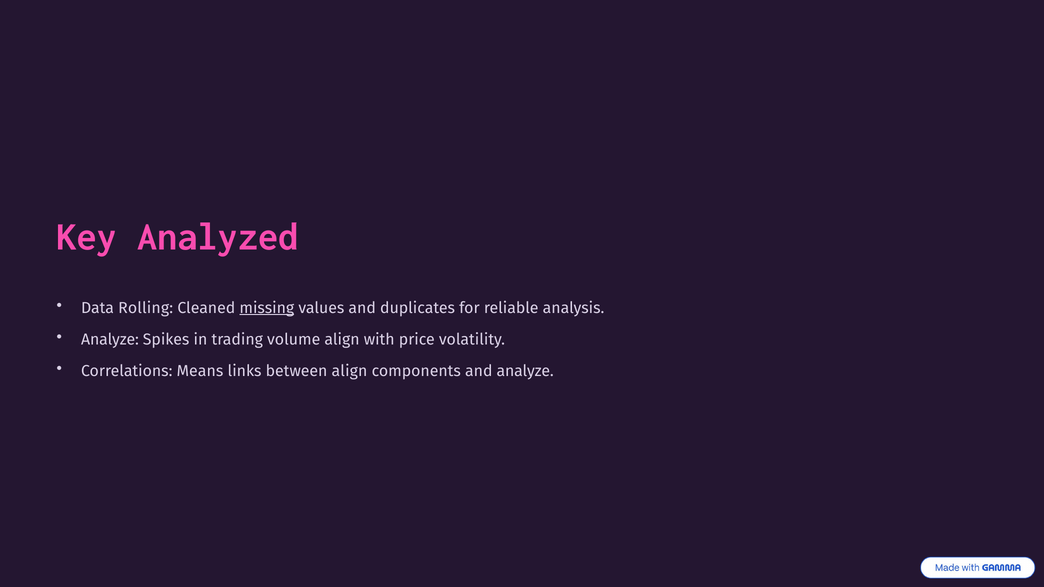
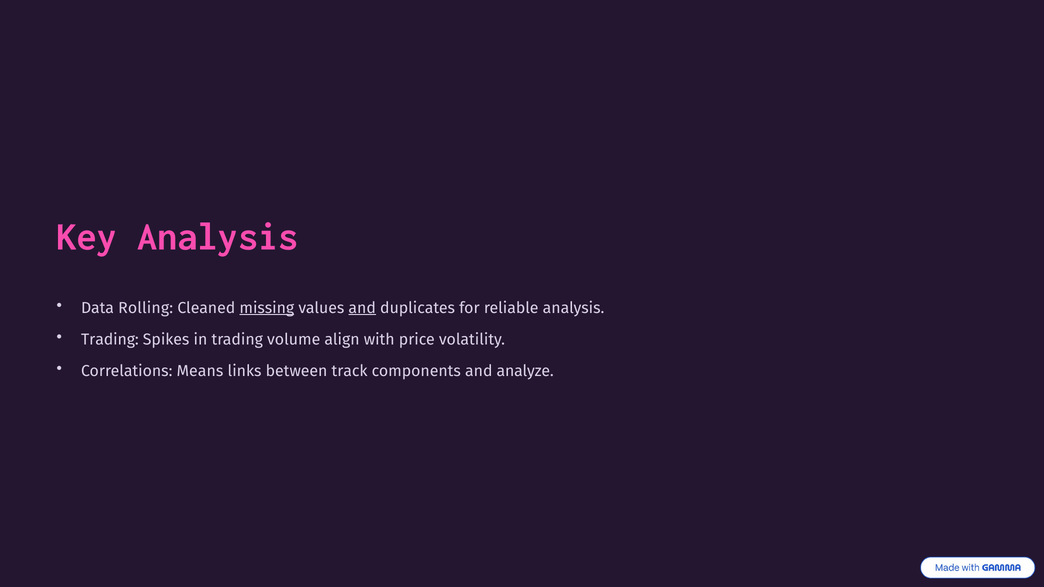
Key Analyzed: Analyzed -> Analysis (218, 237)
and underline: none -> present (362, 308)
Analyze: Analyze -> Trading (110, 340)
between align: align -> track (350, 371)
